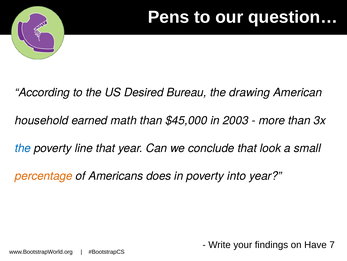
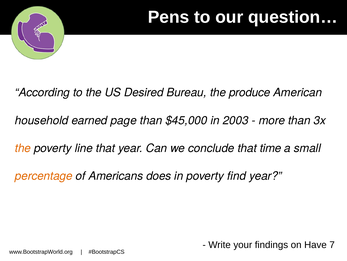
drawing: drawing -> produce (250, 92)
math: math -> page (124, 120)
the colour: blue -> orange (23, 148)
look: look -> time (271, 148)
into: into -> find (237, 176)
